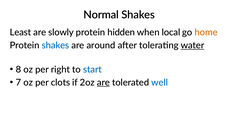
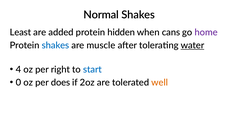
slowly: slowly -> added (61, 33)
local: local -> cans (171, 33)
home colour: orange -> purple (206, 33)
around: around -> muscle (101, 46)
8: 8 -> 4 (18, 70)
7: 7 -> 0 (18, 83)
clots: clots -> does (60, 83)
are underline: present -> none (103, 83)
well colour: blue -> orange (160, 83)
